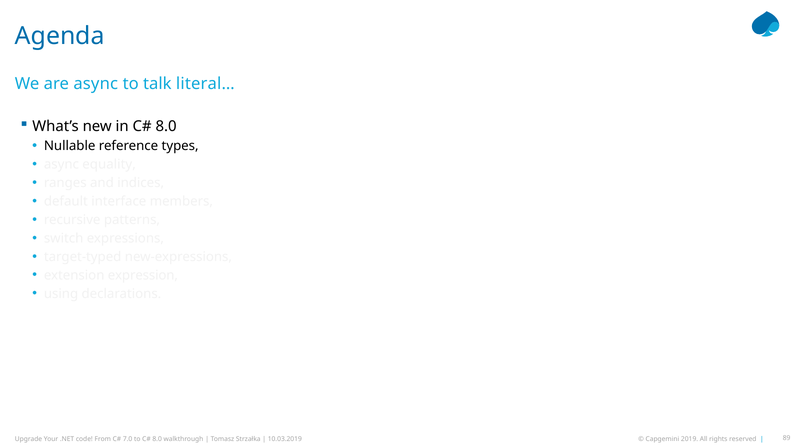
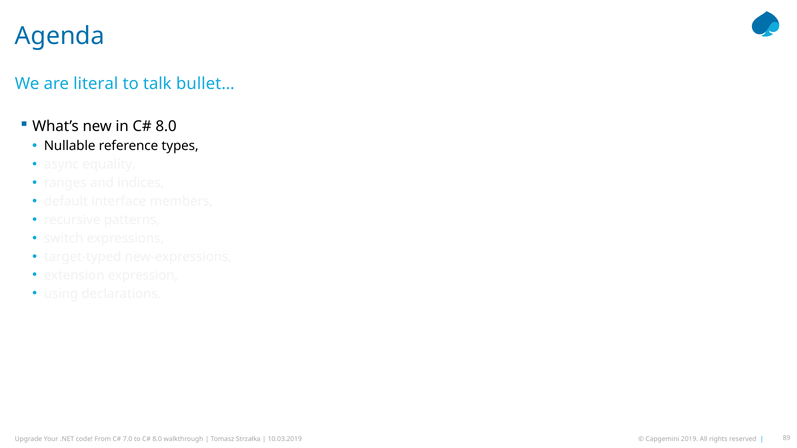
are async: async -> literal (96, 84)
literal…: literal… -> bullet… (205, 84)
